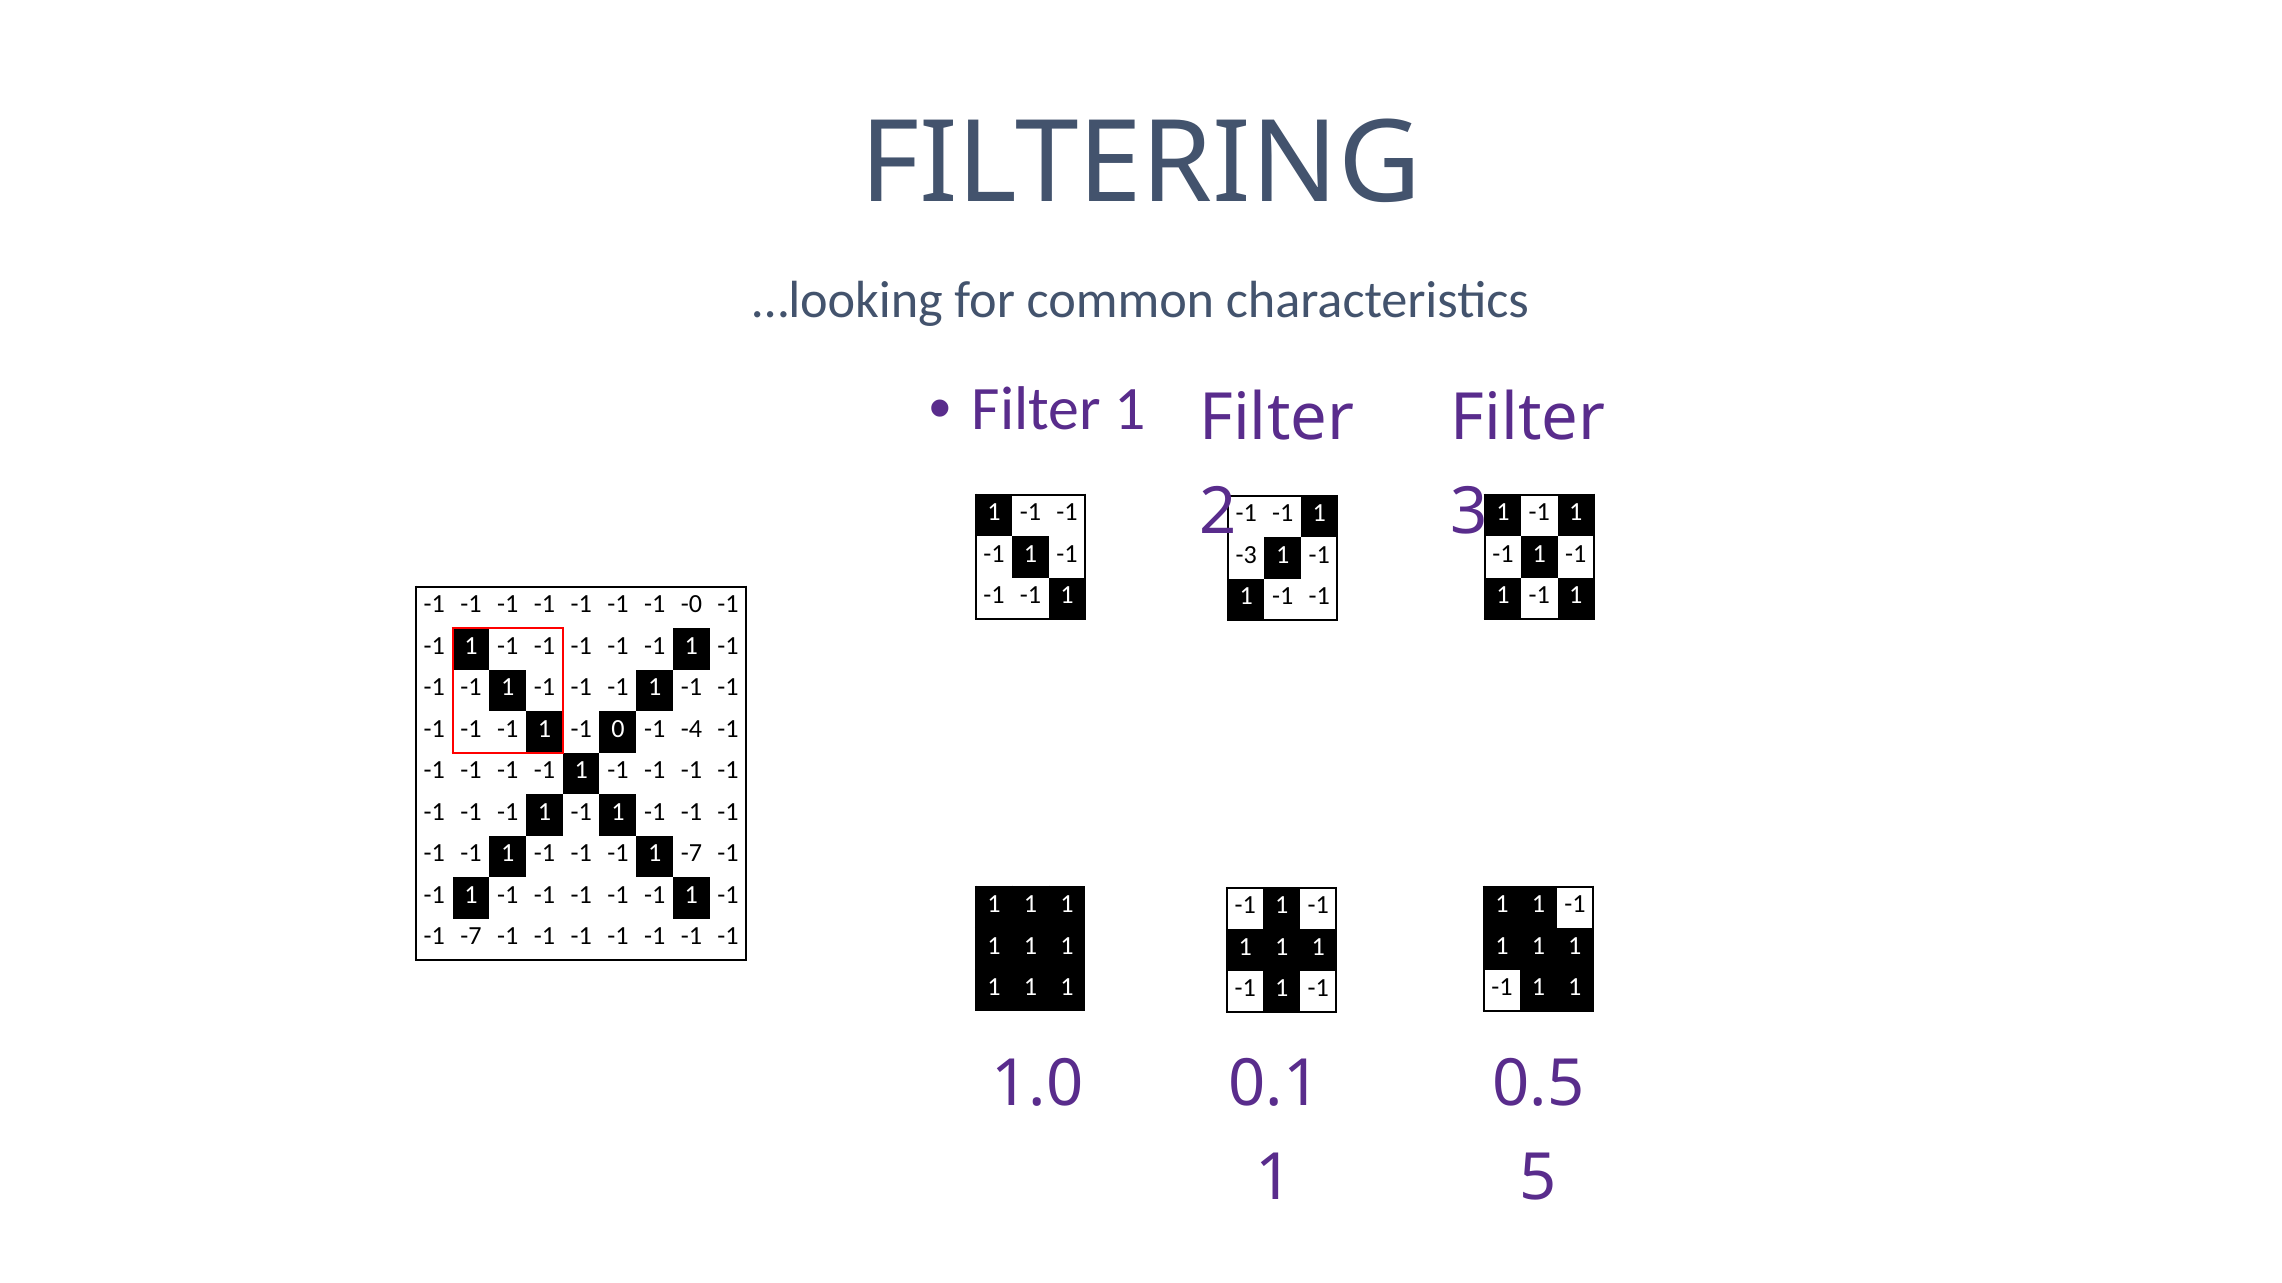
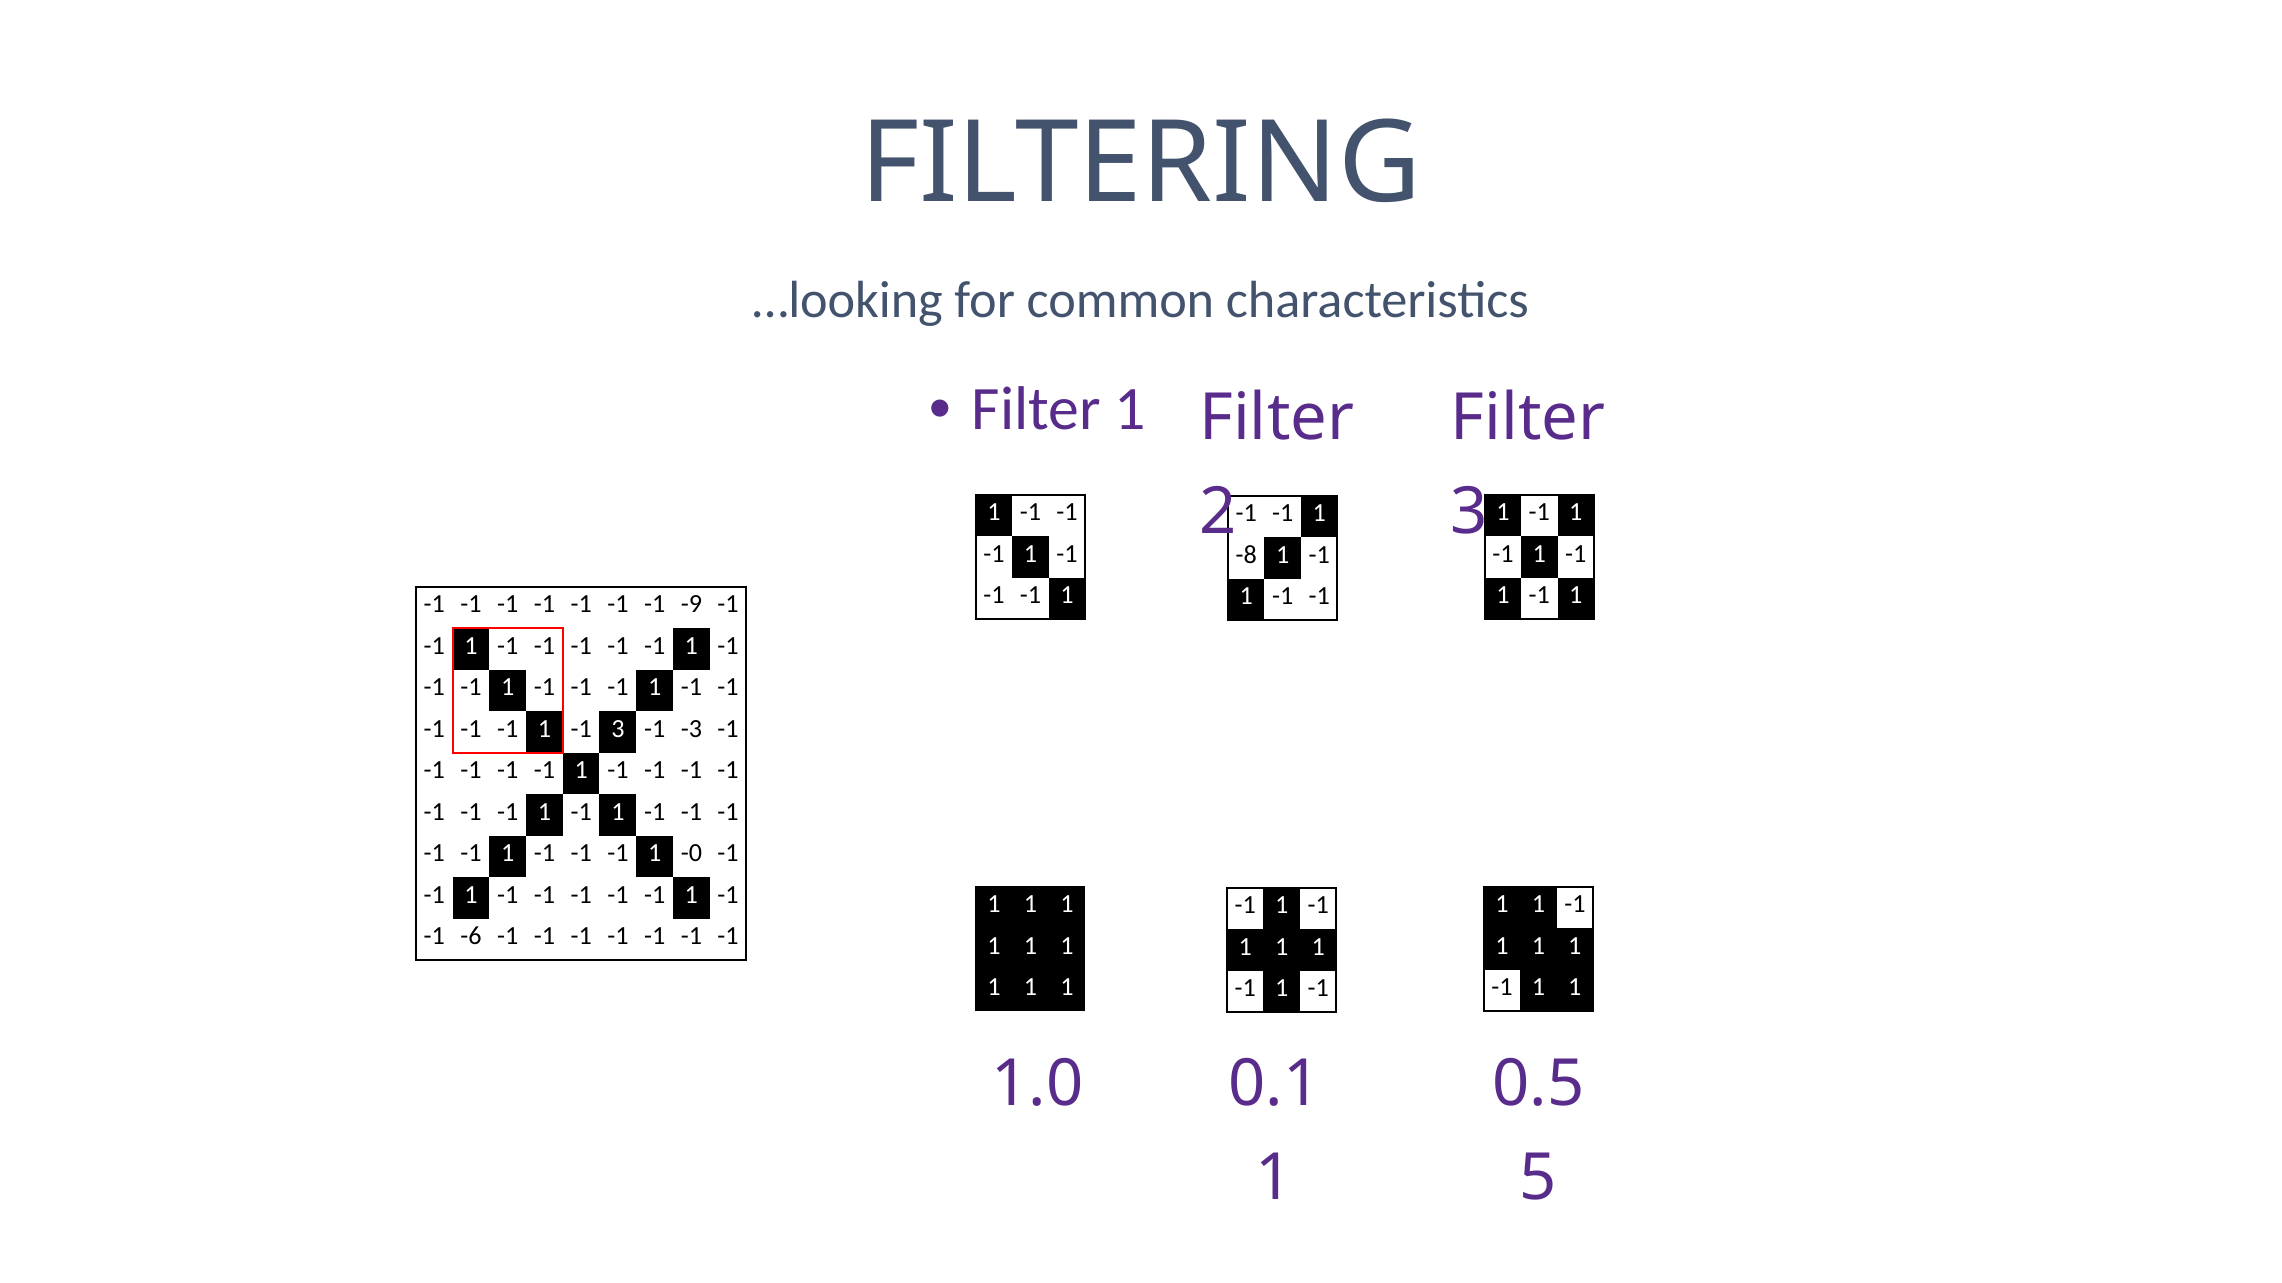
-3: -3 -> -8 (1246, 555)
-0: -0 -> -9 (691, 604)
-1 0: 0 -> 3 (618, 729)
-4: -4 -> -3 (691, 729)
1 -7: -7 -> -0 (691, 853)
-1 -7: -7 -> -6 (471, 936)
